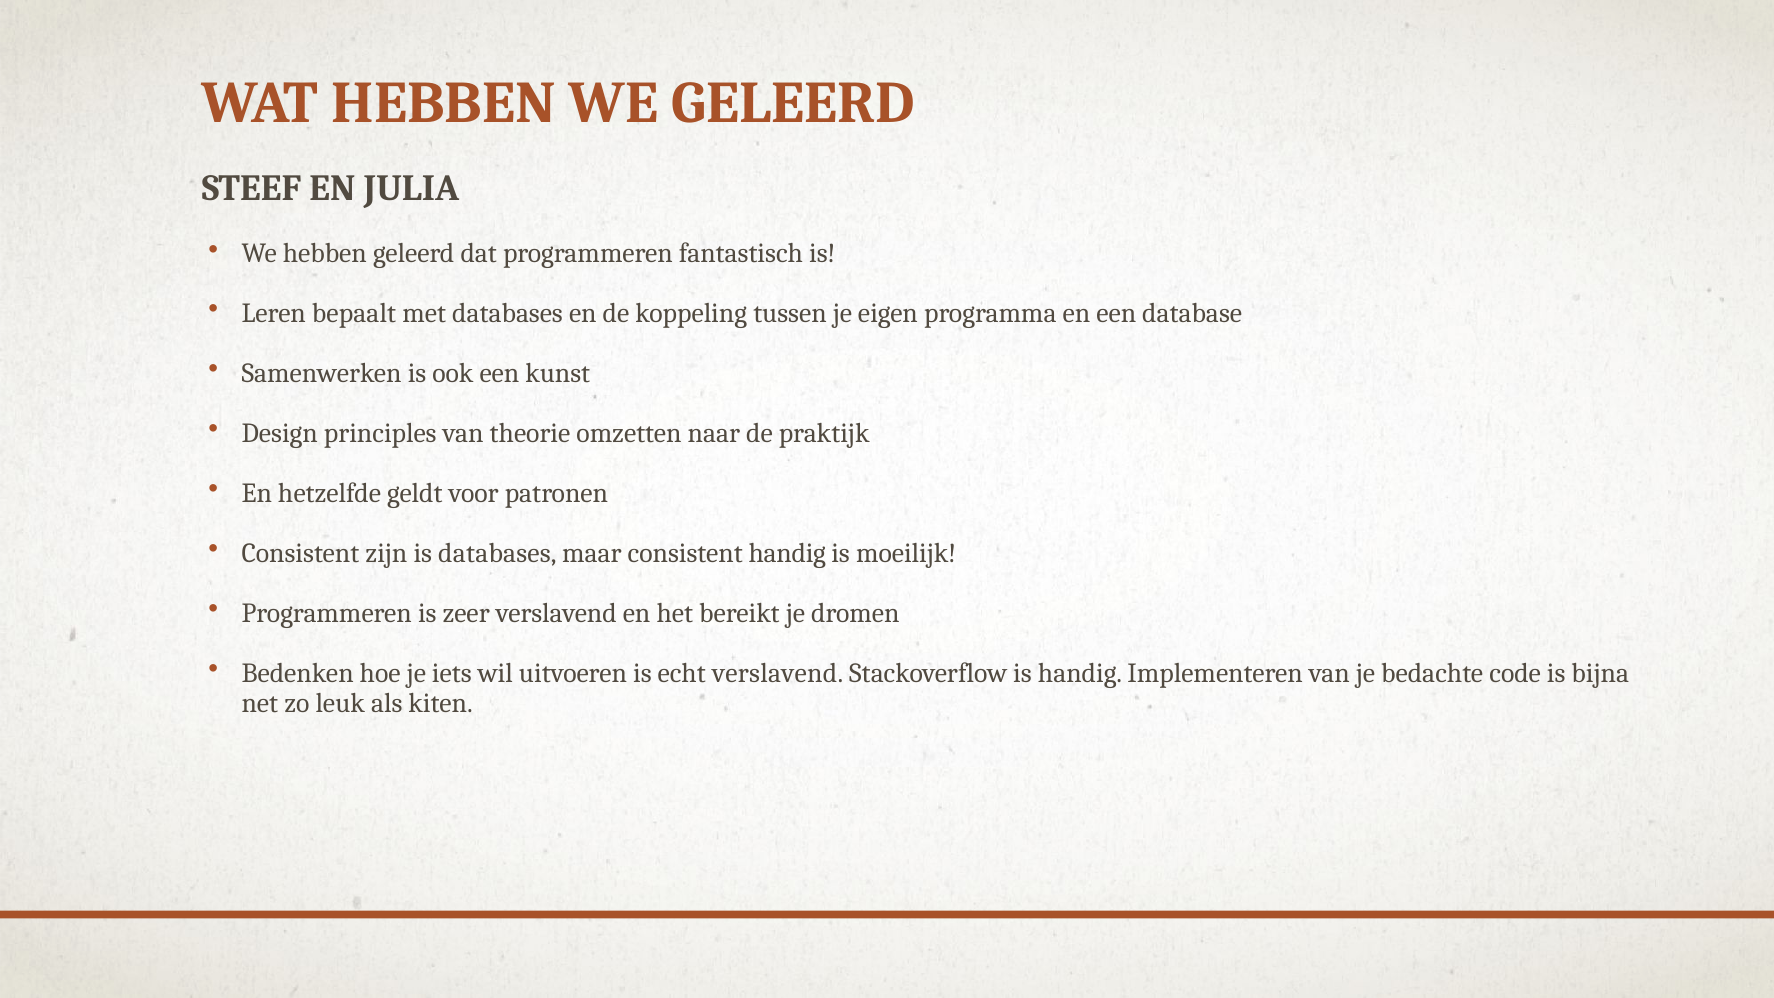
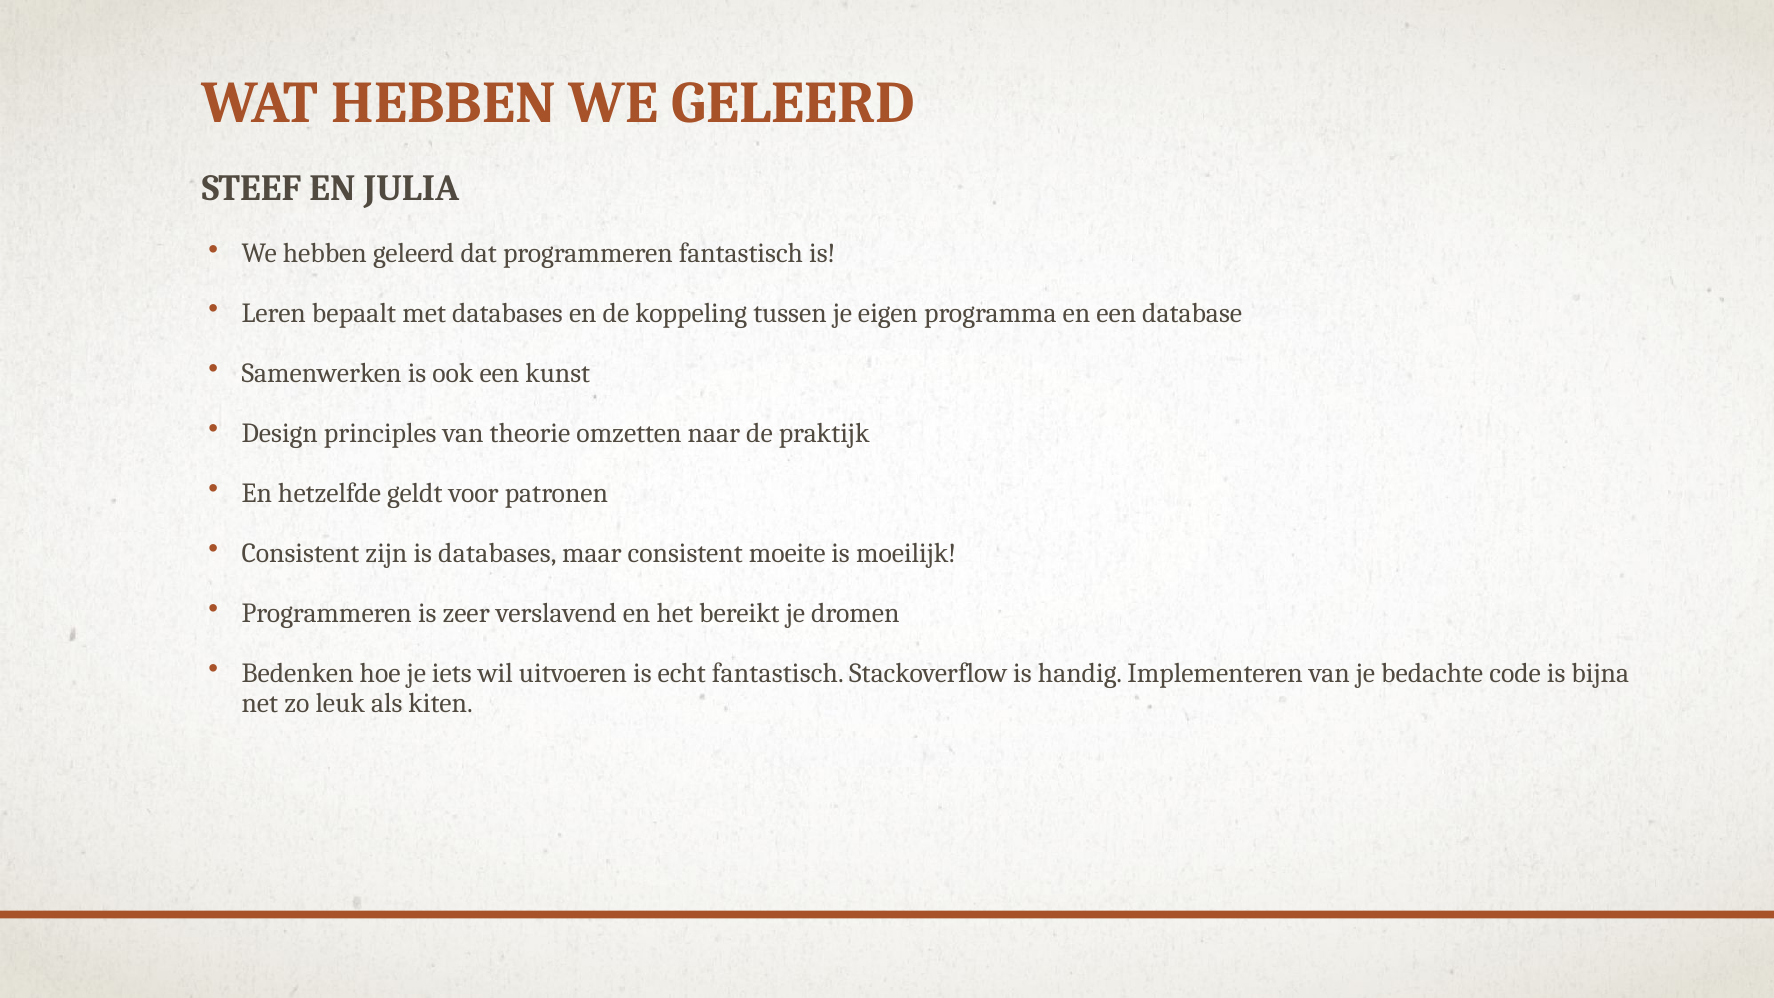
consistent handig: handig -> moeite (787, 553)
echt verslavend: verslavend -> fantastisch (778, 673)
